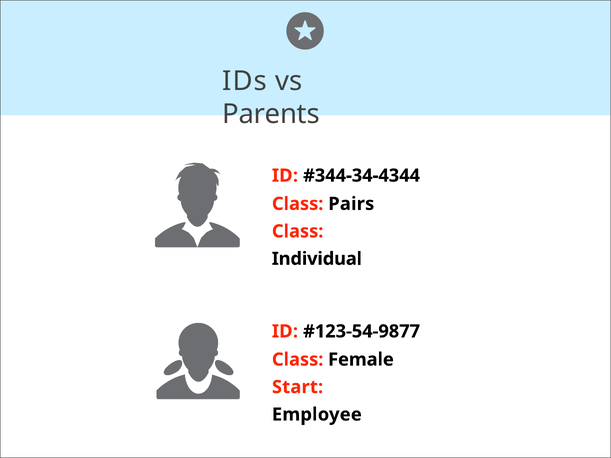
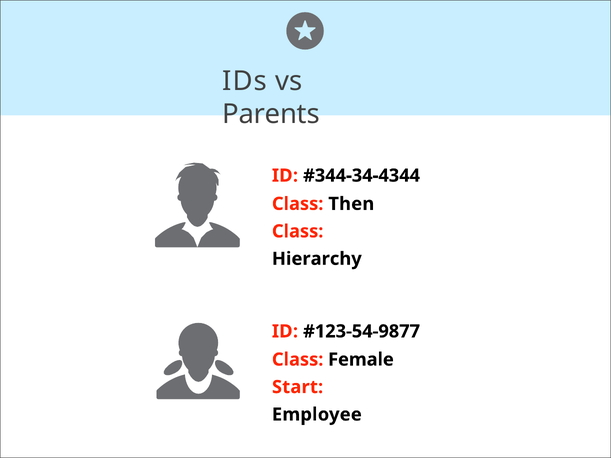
Pairs: Pairs -> Then (351, 204)
Individual: Individual -> Hierarchy (317, 259)
